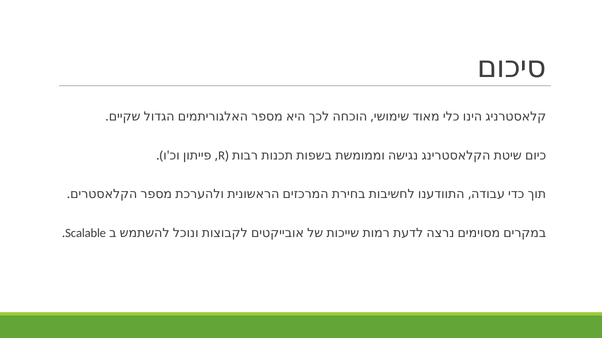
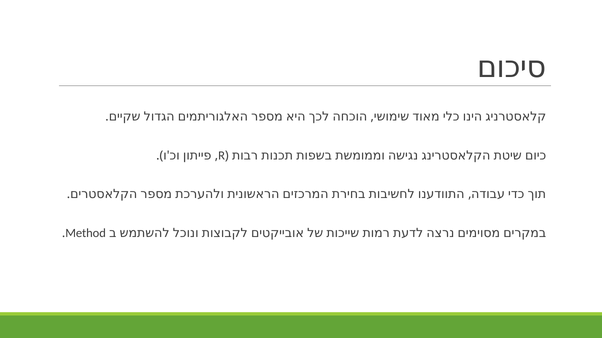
Scalable: Scalable -> Method (86, 234)
